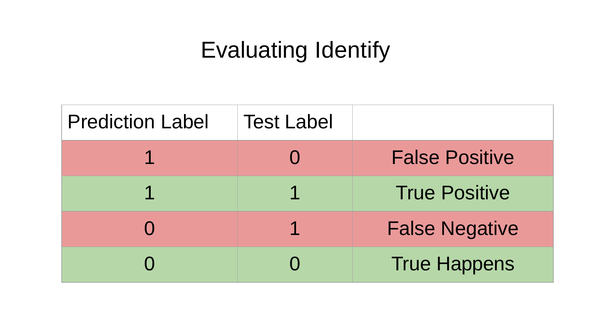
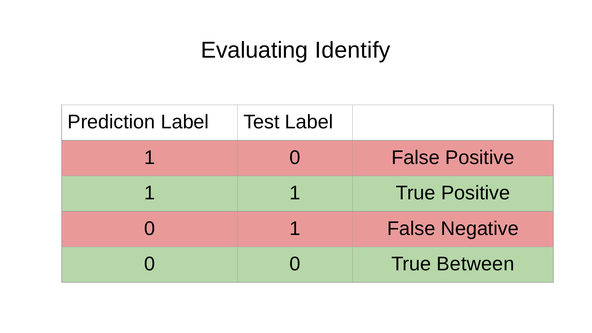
Happens: Happens -> Between (475, 264)
